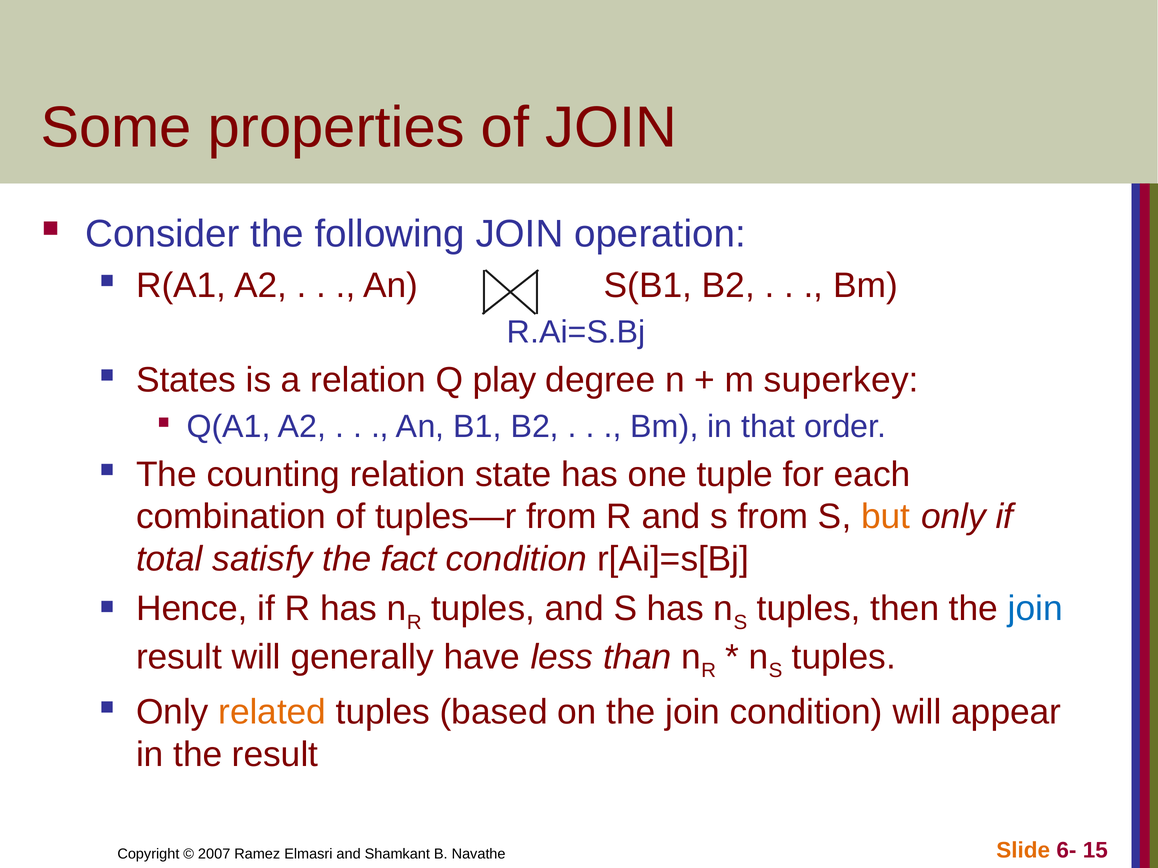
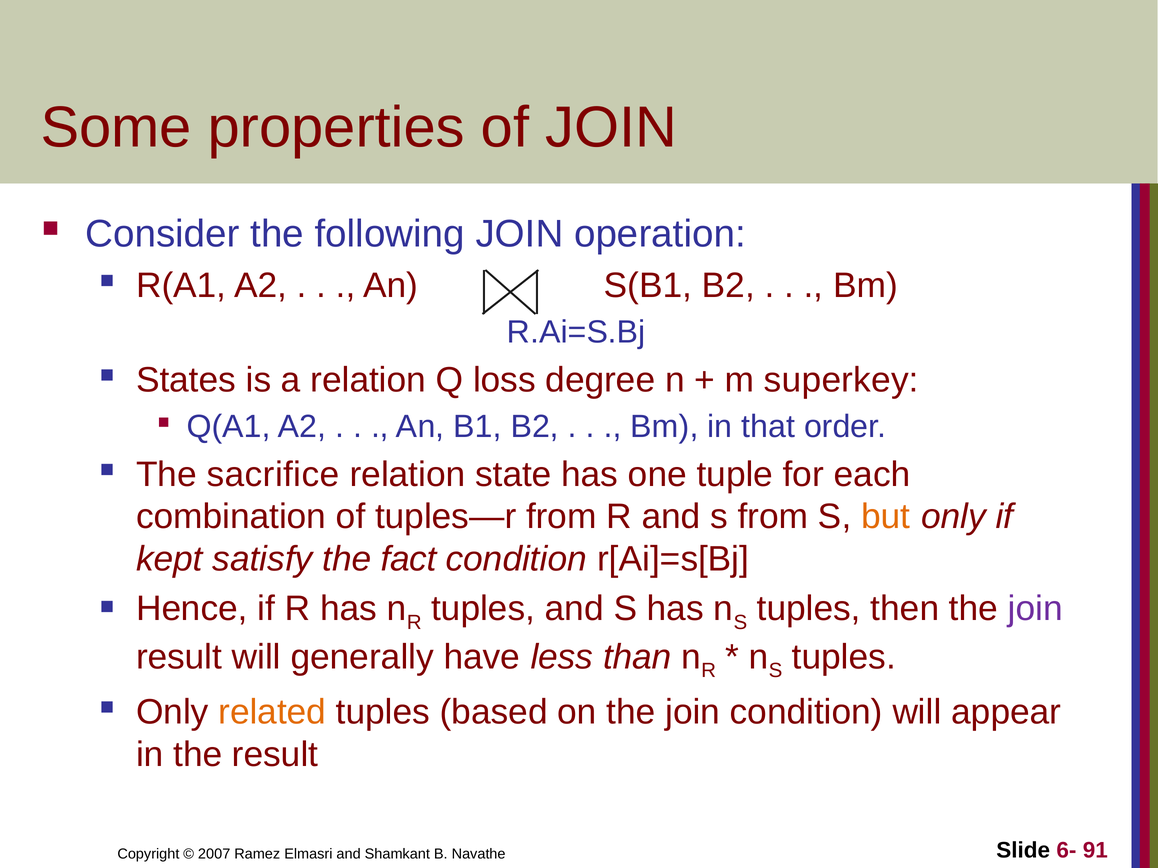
play: play -> loss (504, 380)
counting: counting -> sacrifice (273, 475)
total: total -> kept (169, 560)
join colour: blue -> purple (1035, 609)
Slide colour: orange -> black (1023, 851)
15: 15 -> 91 (1095, 851)
